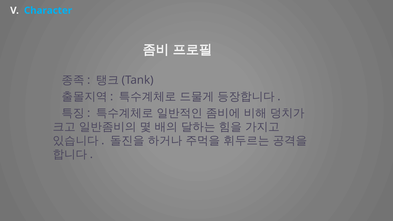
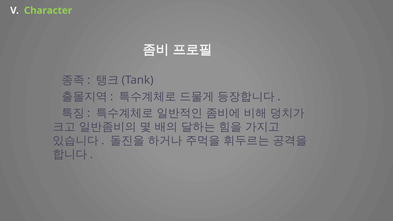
Character colour: light blue -> light green (48, 10)
